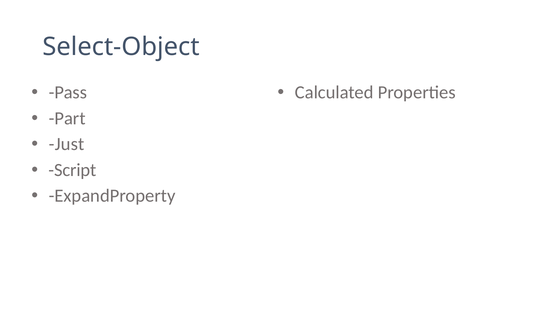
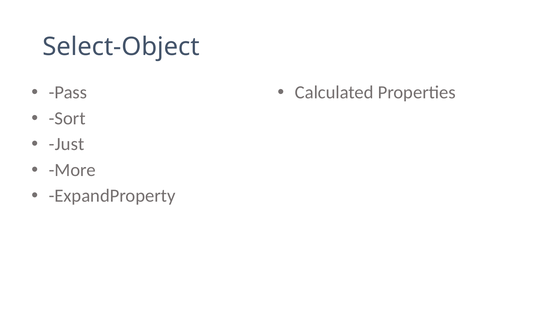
Part: Part -> Sort (67, 118)
Script: Script -> More (72, 170)
